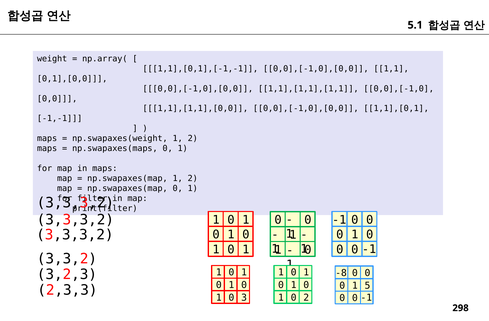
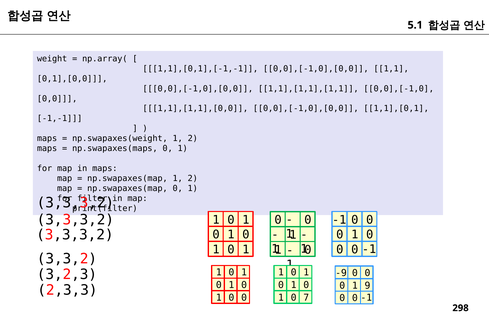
-8: -8 -> -9 (341, 273)
5: 5 -> 9 (368, 286)
3: 3 -> 0 (244, 298)
0 2: 2 -> 7 (306, 298)
